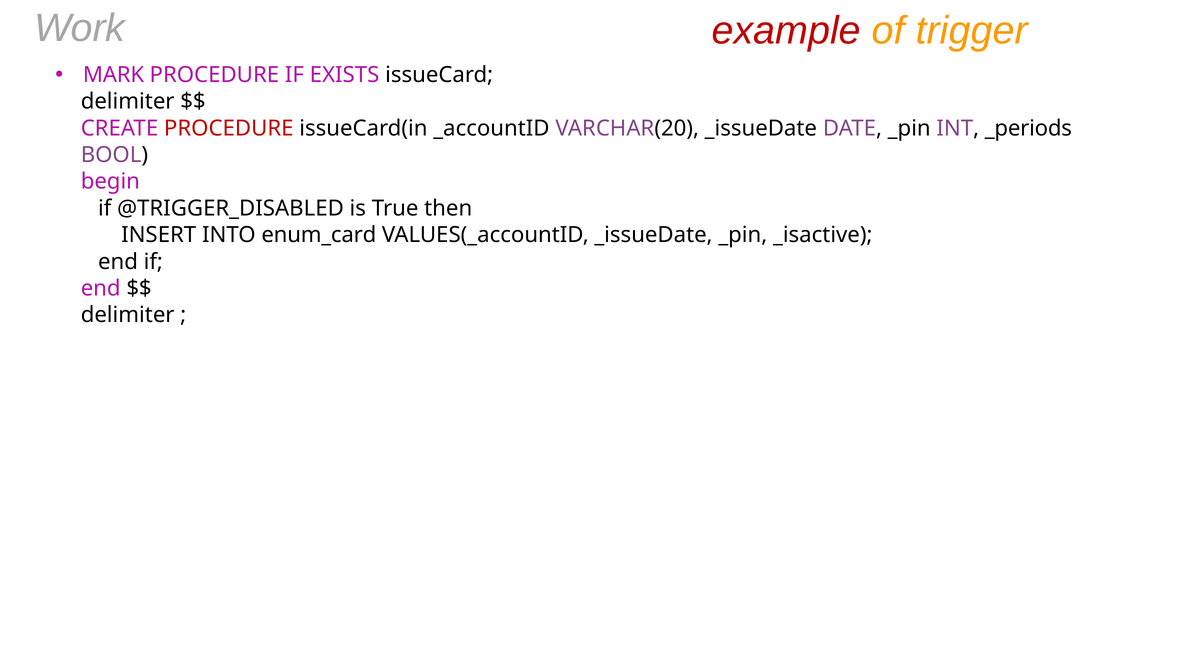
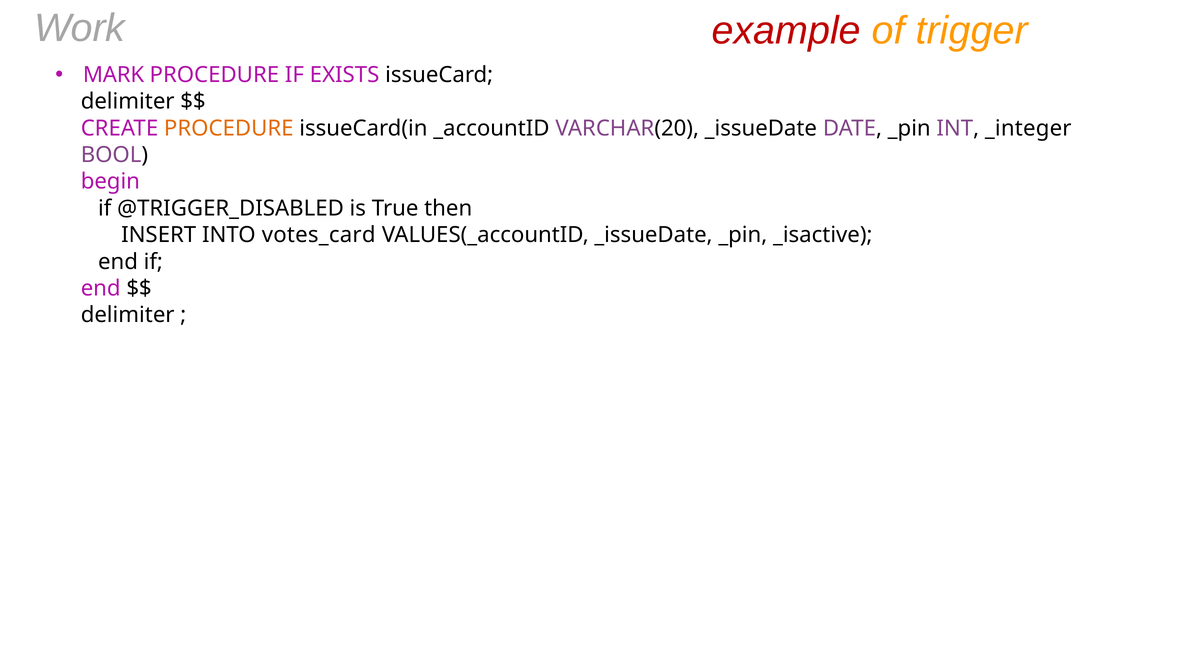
PROCEDURE colour: red -> orange (229, 128)
_periods: _periods -> _integer (1028, 128)
enum_card: enum_card -> votes_card (319, 235)
